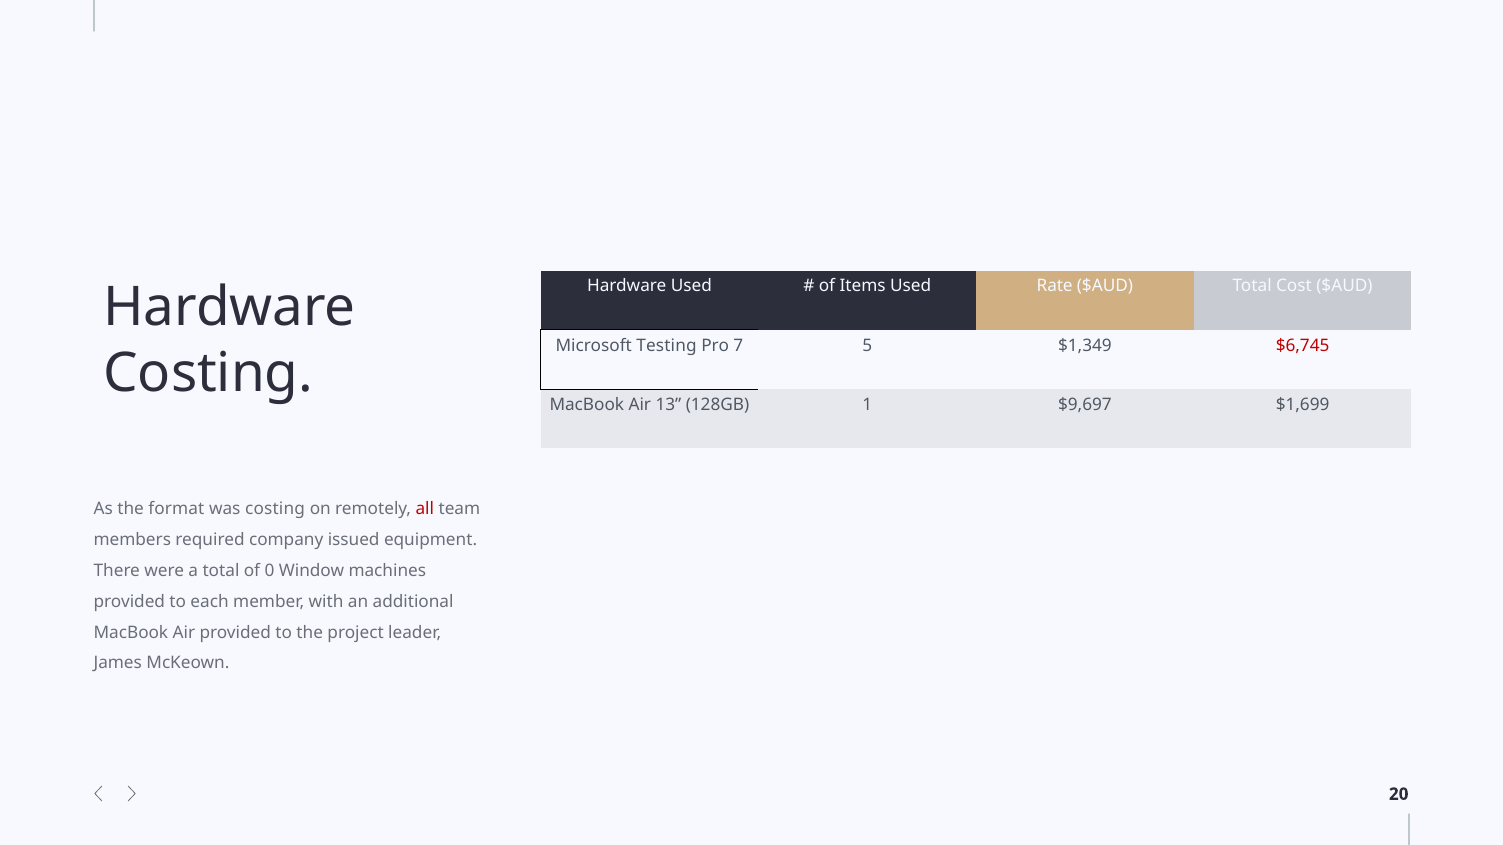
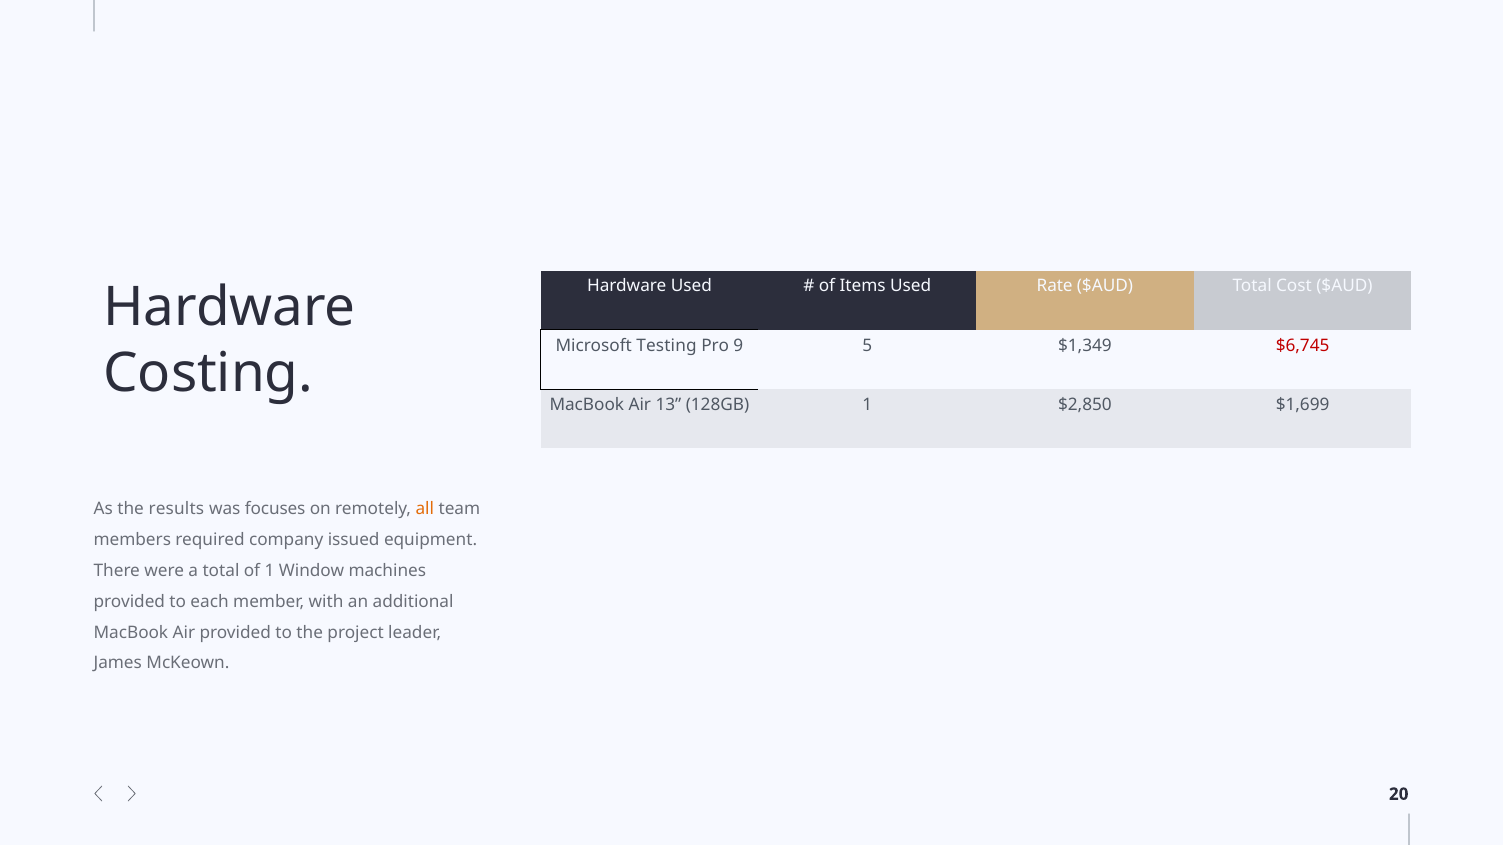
7: 7 -> 9 (738, 346)
$9,697: $9,697 -> $2,850 (1085, 405)
format: format -> results (176, 509)
was costing: costing -> focuses (275, 509)
all colour: red -> orange (425, 509)
of 0: 0 -> 1 (270, 571)
